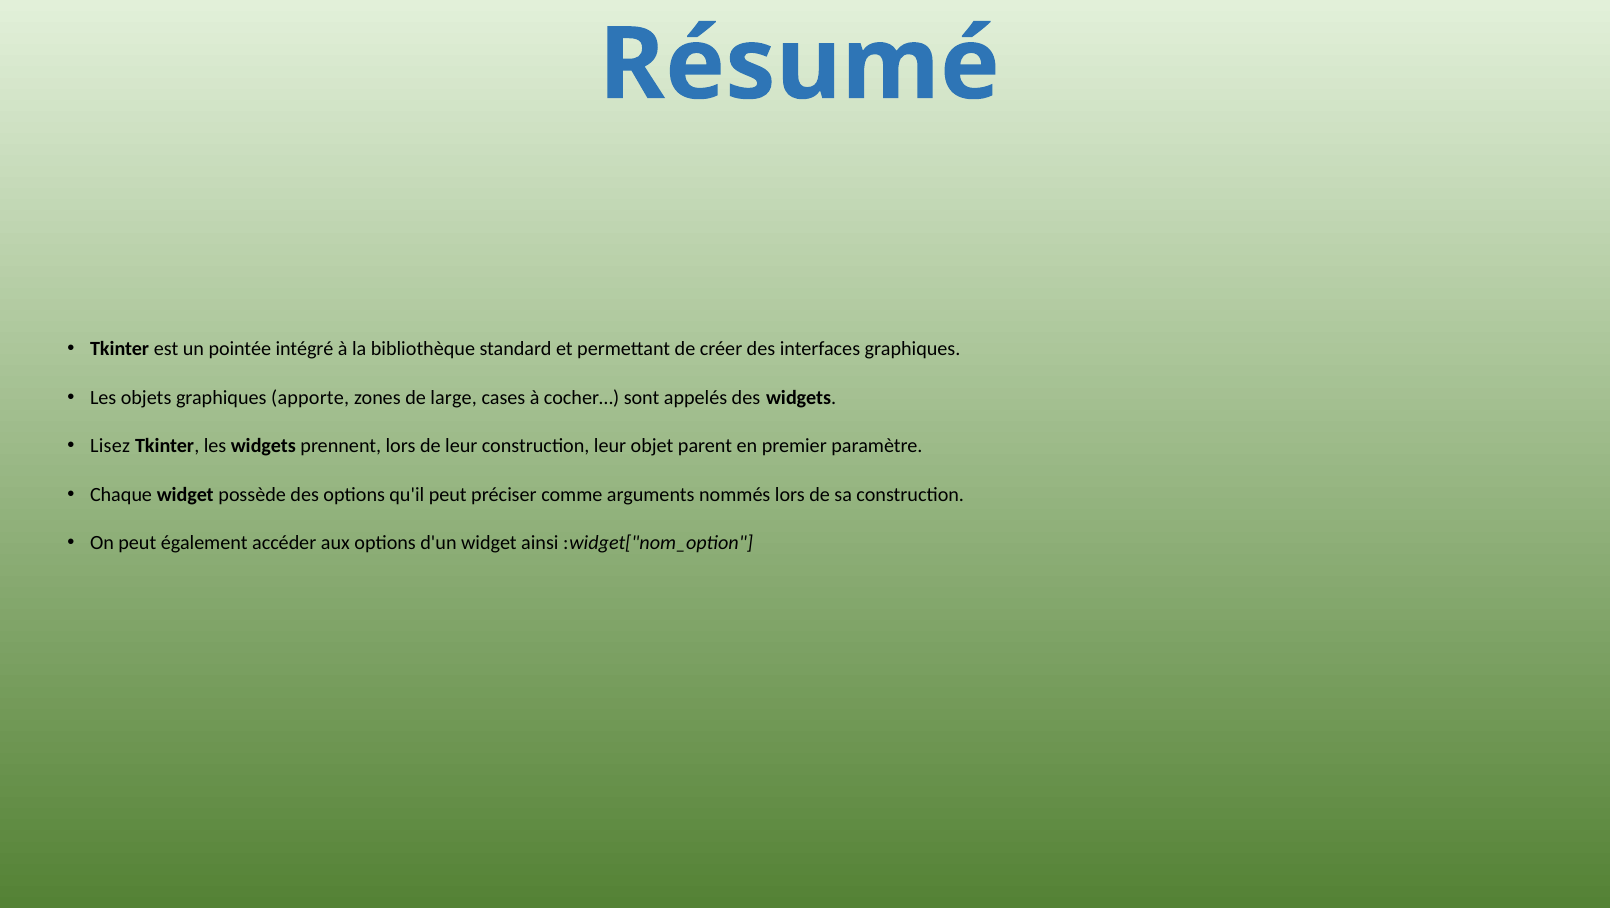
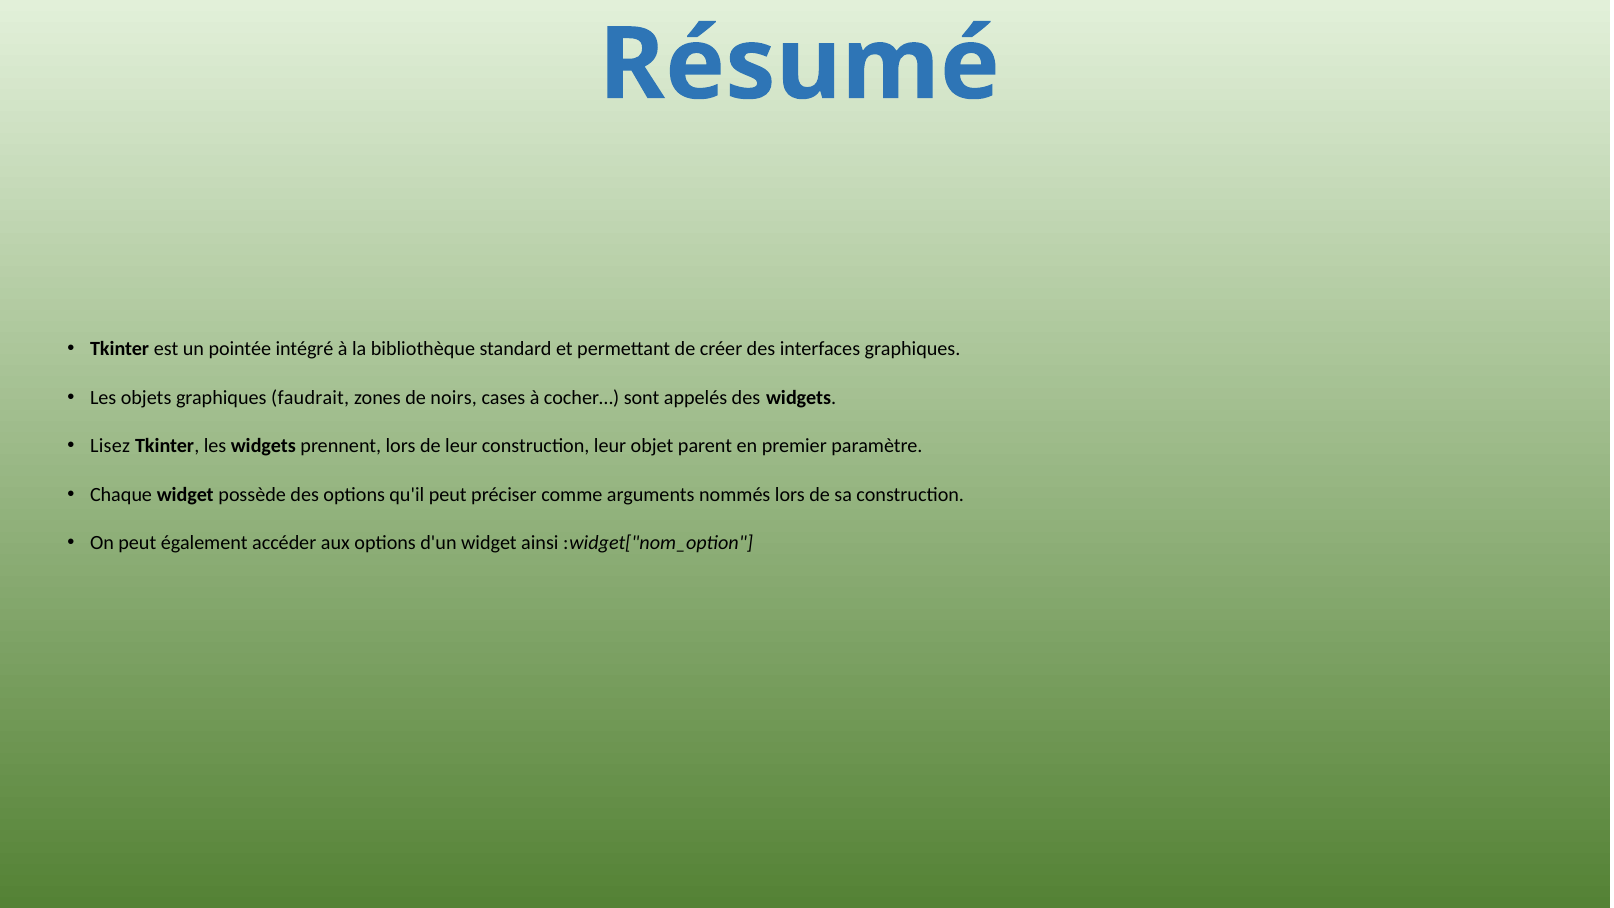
apporte: apporte -> faudrait (310, 398)
large: large -> noirs (454, 398)
